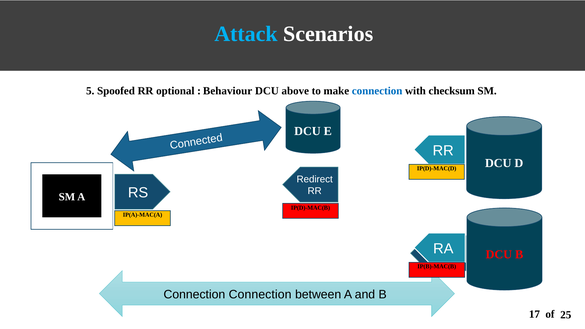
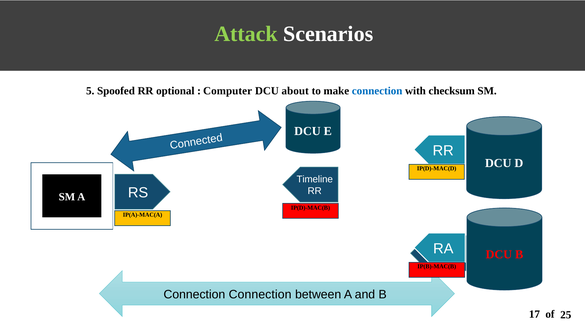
Attack colour: light blue -> light green (246, 34)
Behaviour: Behaviour -> Computer (228, 91)
above: above -> about (295, 91)
Redirect: Redirect -> Timeline (315, 179)
